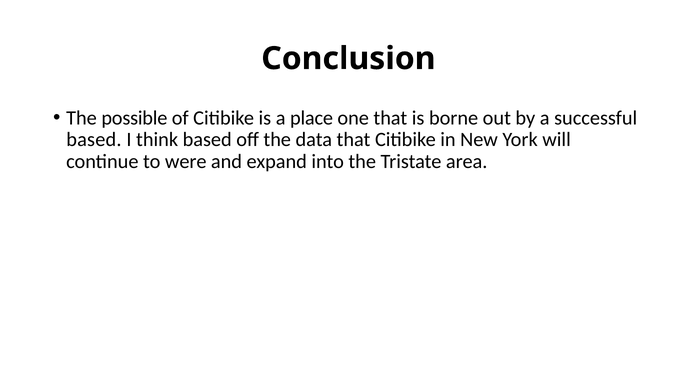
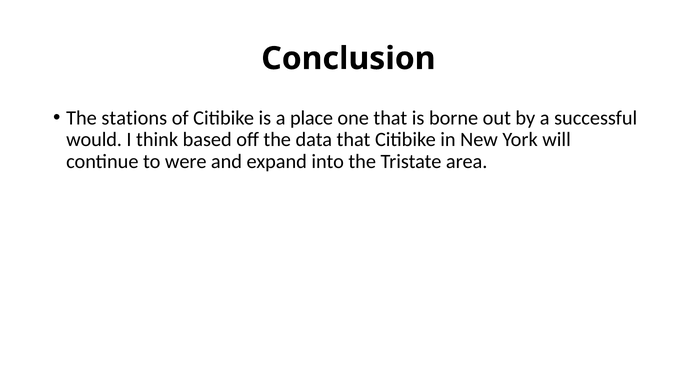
possible: possible -> stations (134, 118)
based: based -> would (94, 140)
